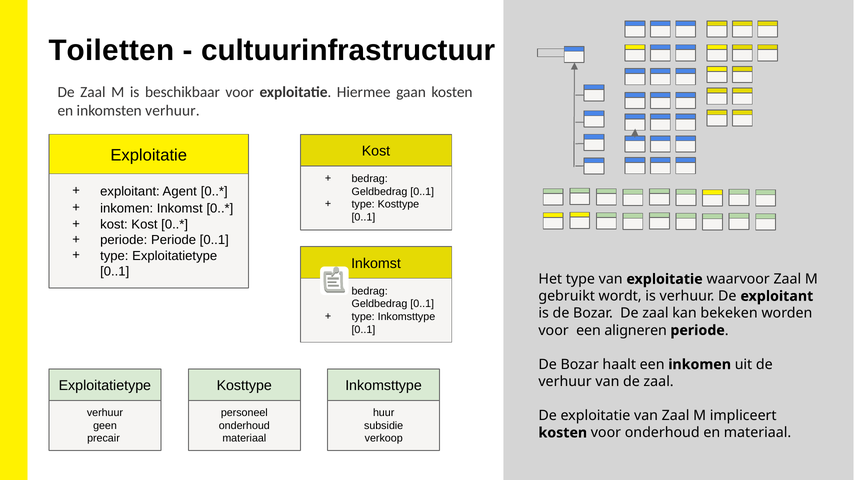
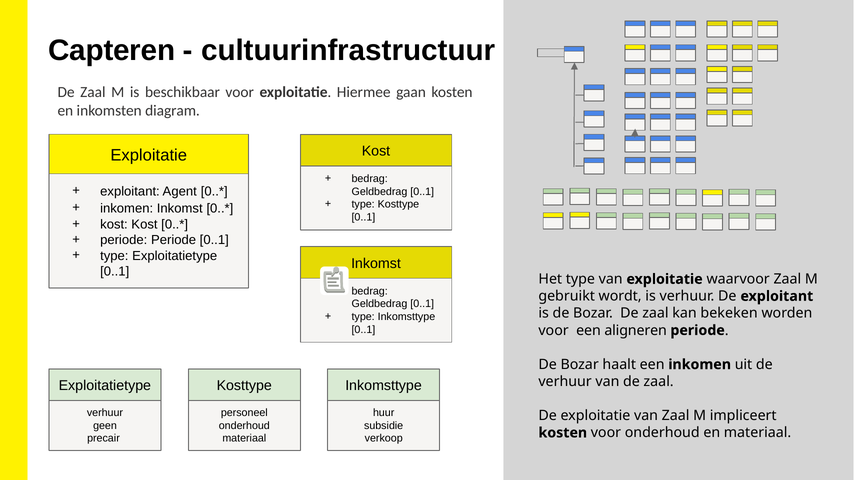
Toiletten: Toiletten -> Capteren (112, 50)
inkomsten verhuur: verhuur -> diagram (173, 111)
